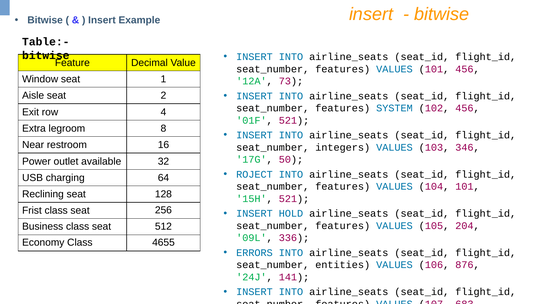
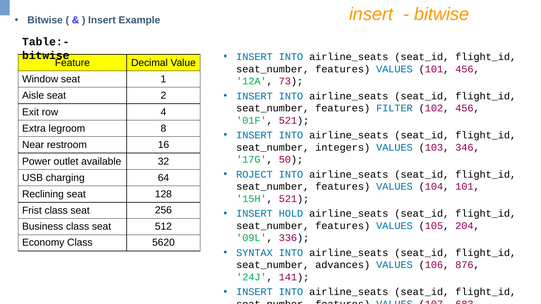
SYSTEM: SYSTEM -> FILTER (394, 108)
4655: 4655 -> 5620 (163, 243)
ERRORS: ERRORS -> SYNTAX (254, 253)
entities: entities -> advances (343, 265)
